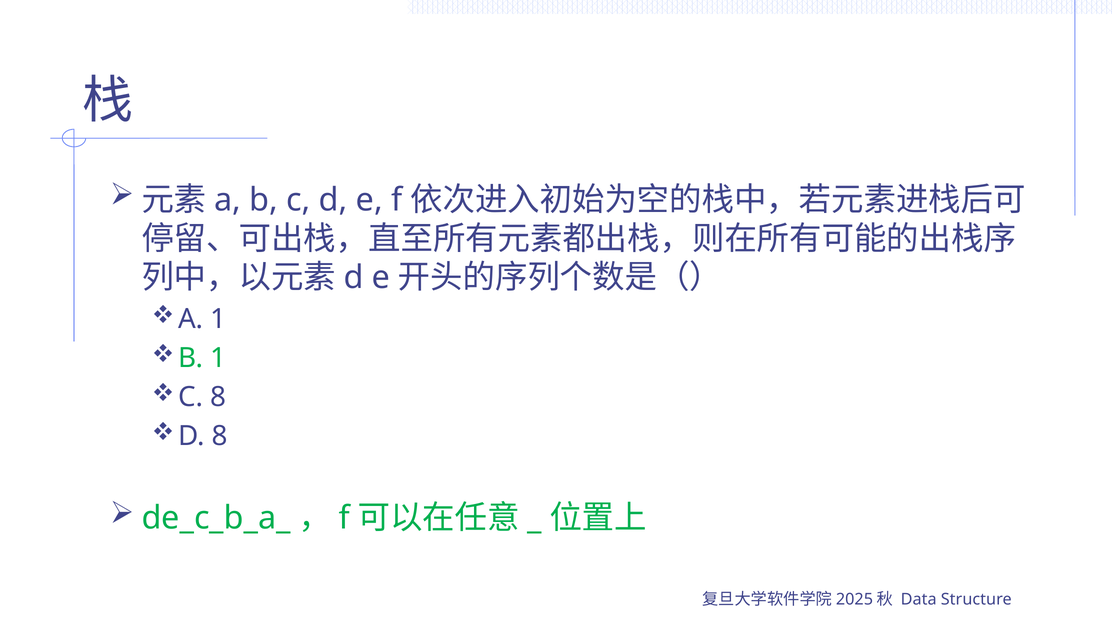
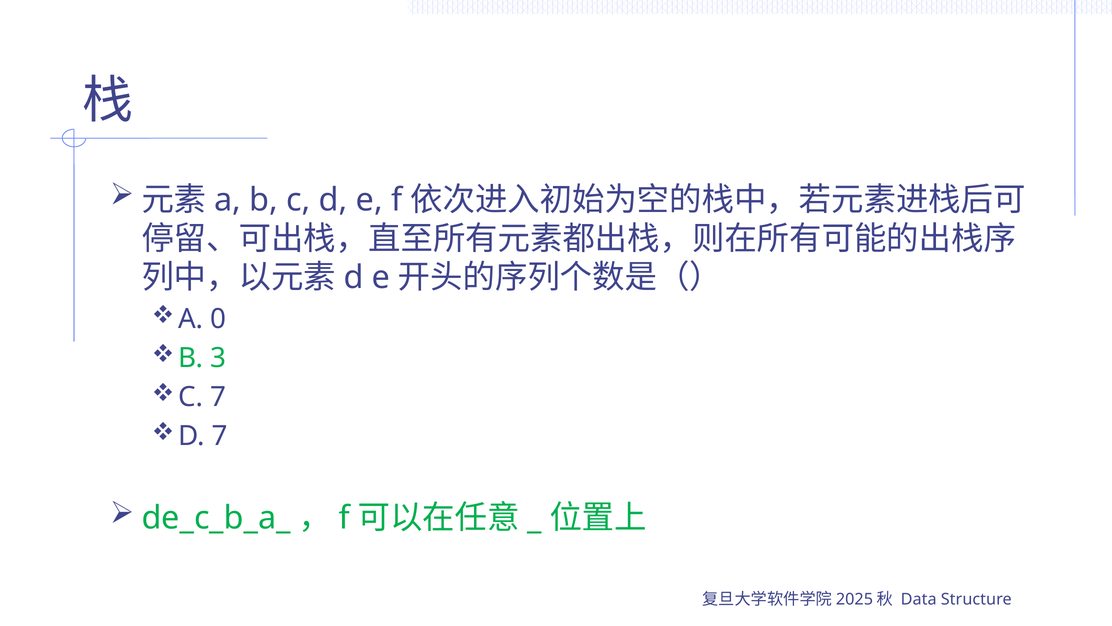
A 1: 1 -> 0 (218, 319)
B 1: 1 -> 3 (218, 358)
C 8: 8 -> 7 (218, 397)
D 8: 8 -> 7 (220, 436)
